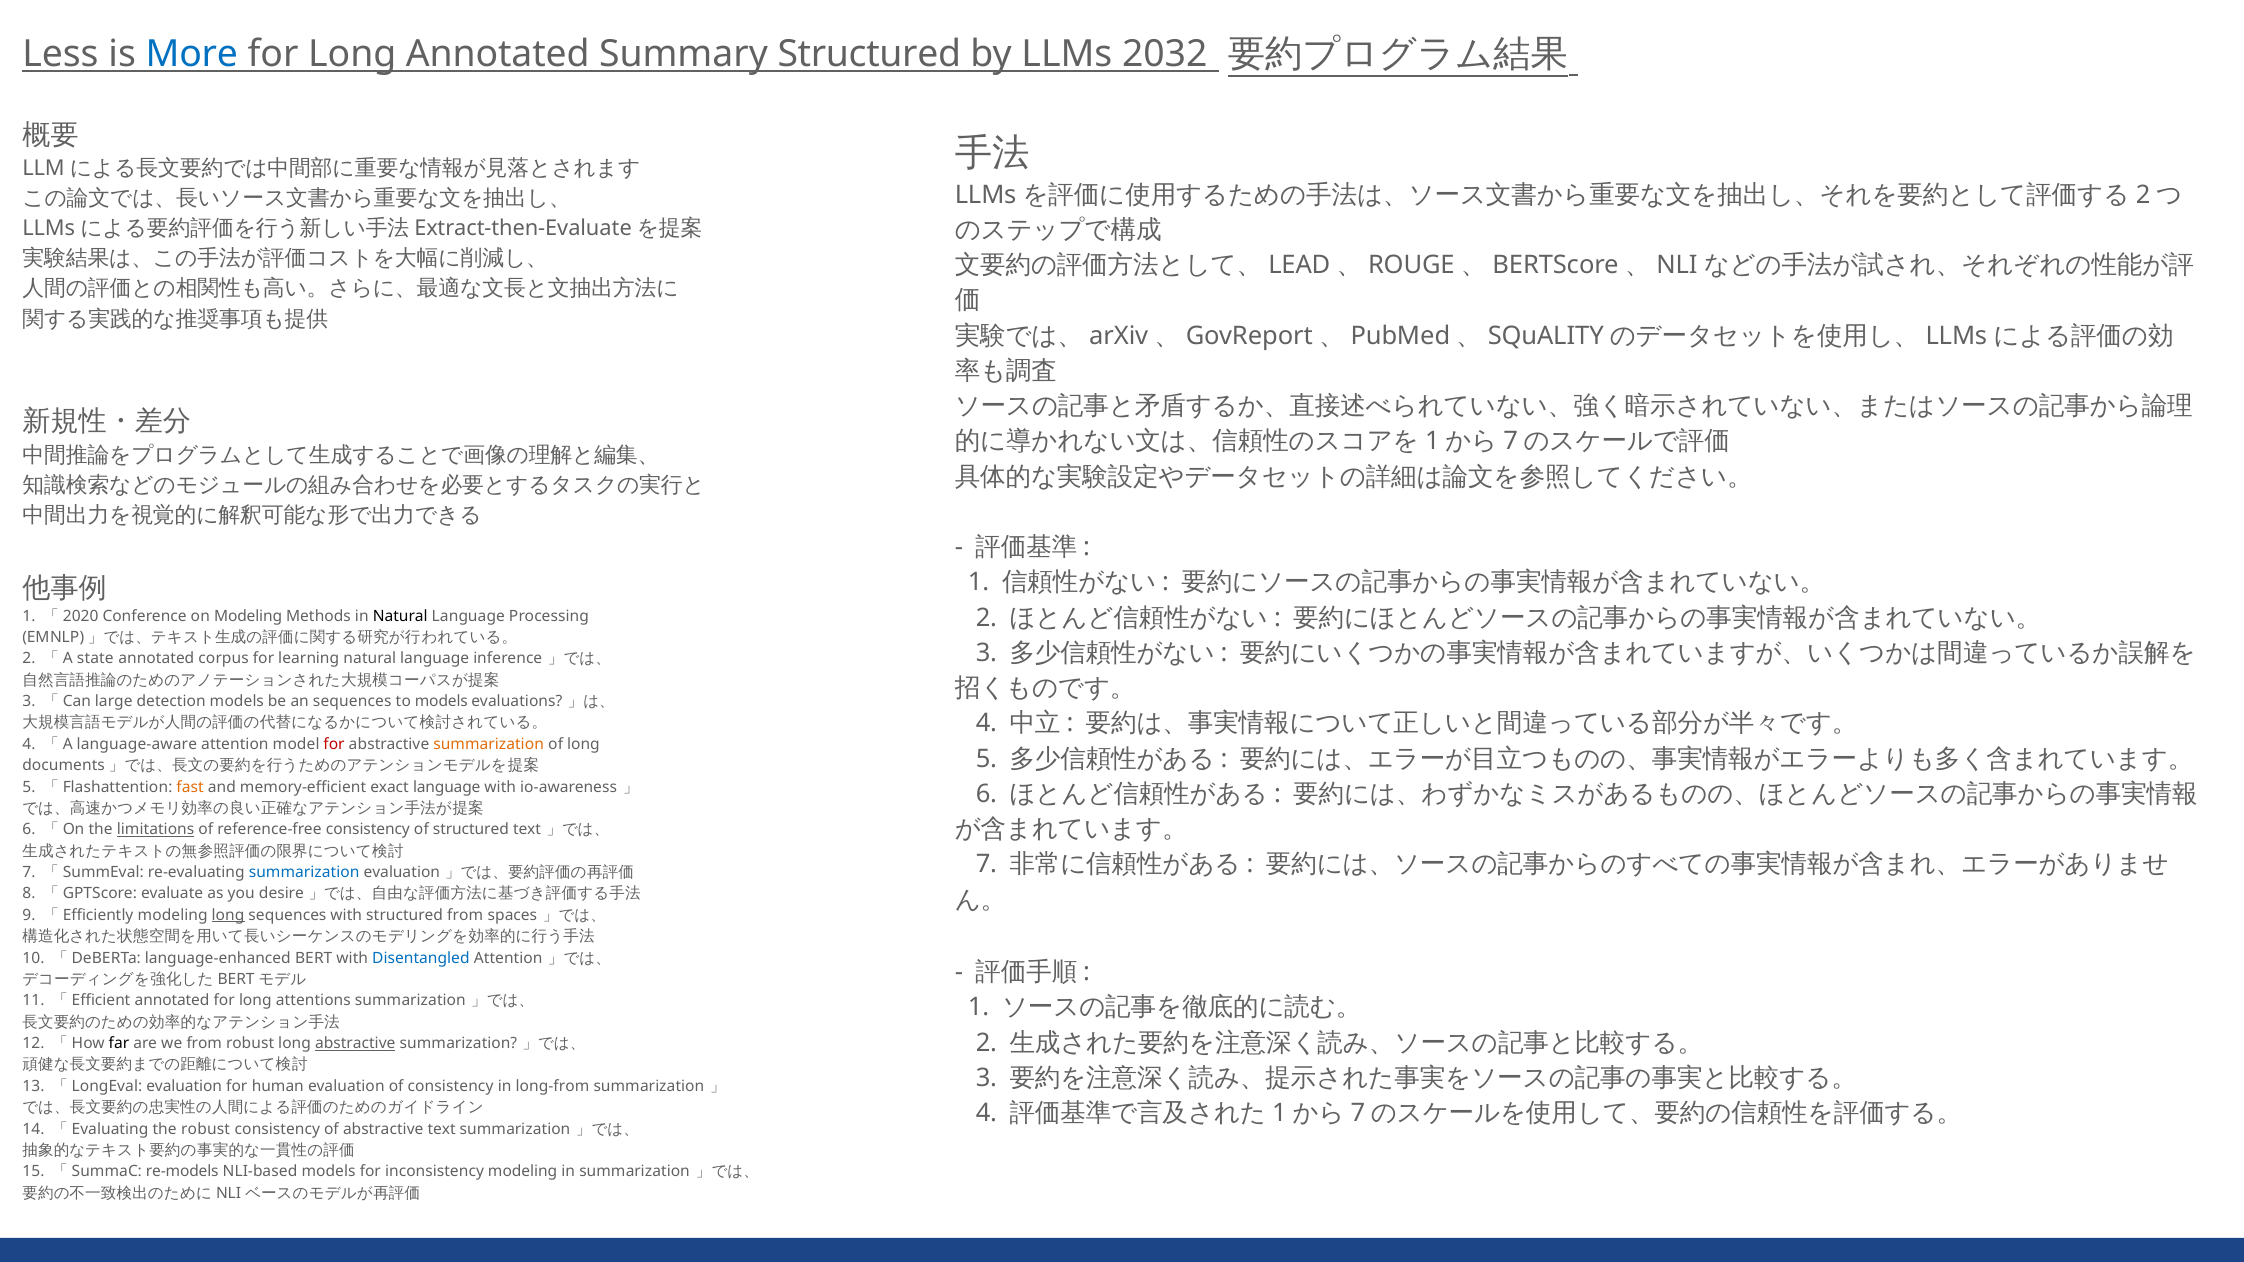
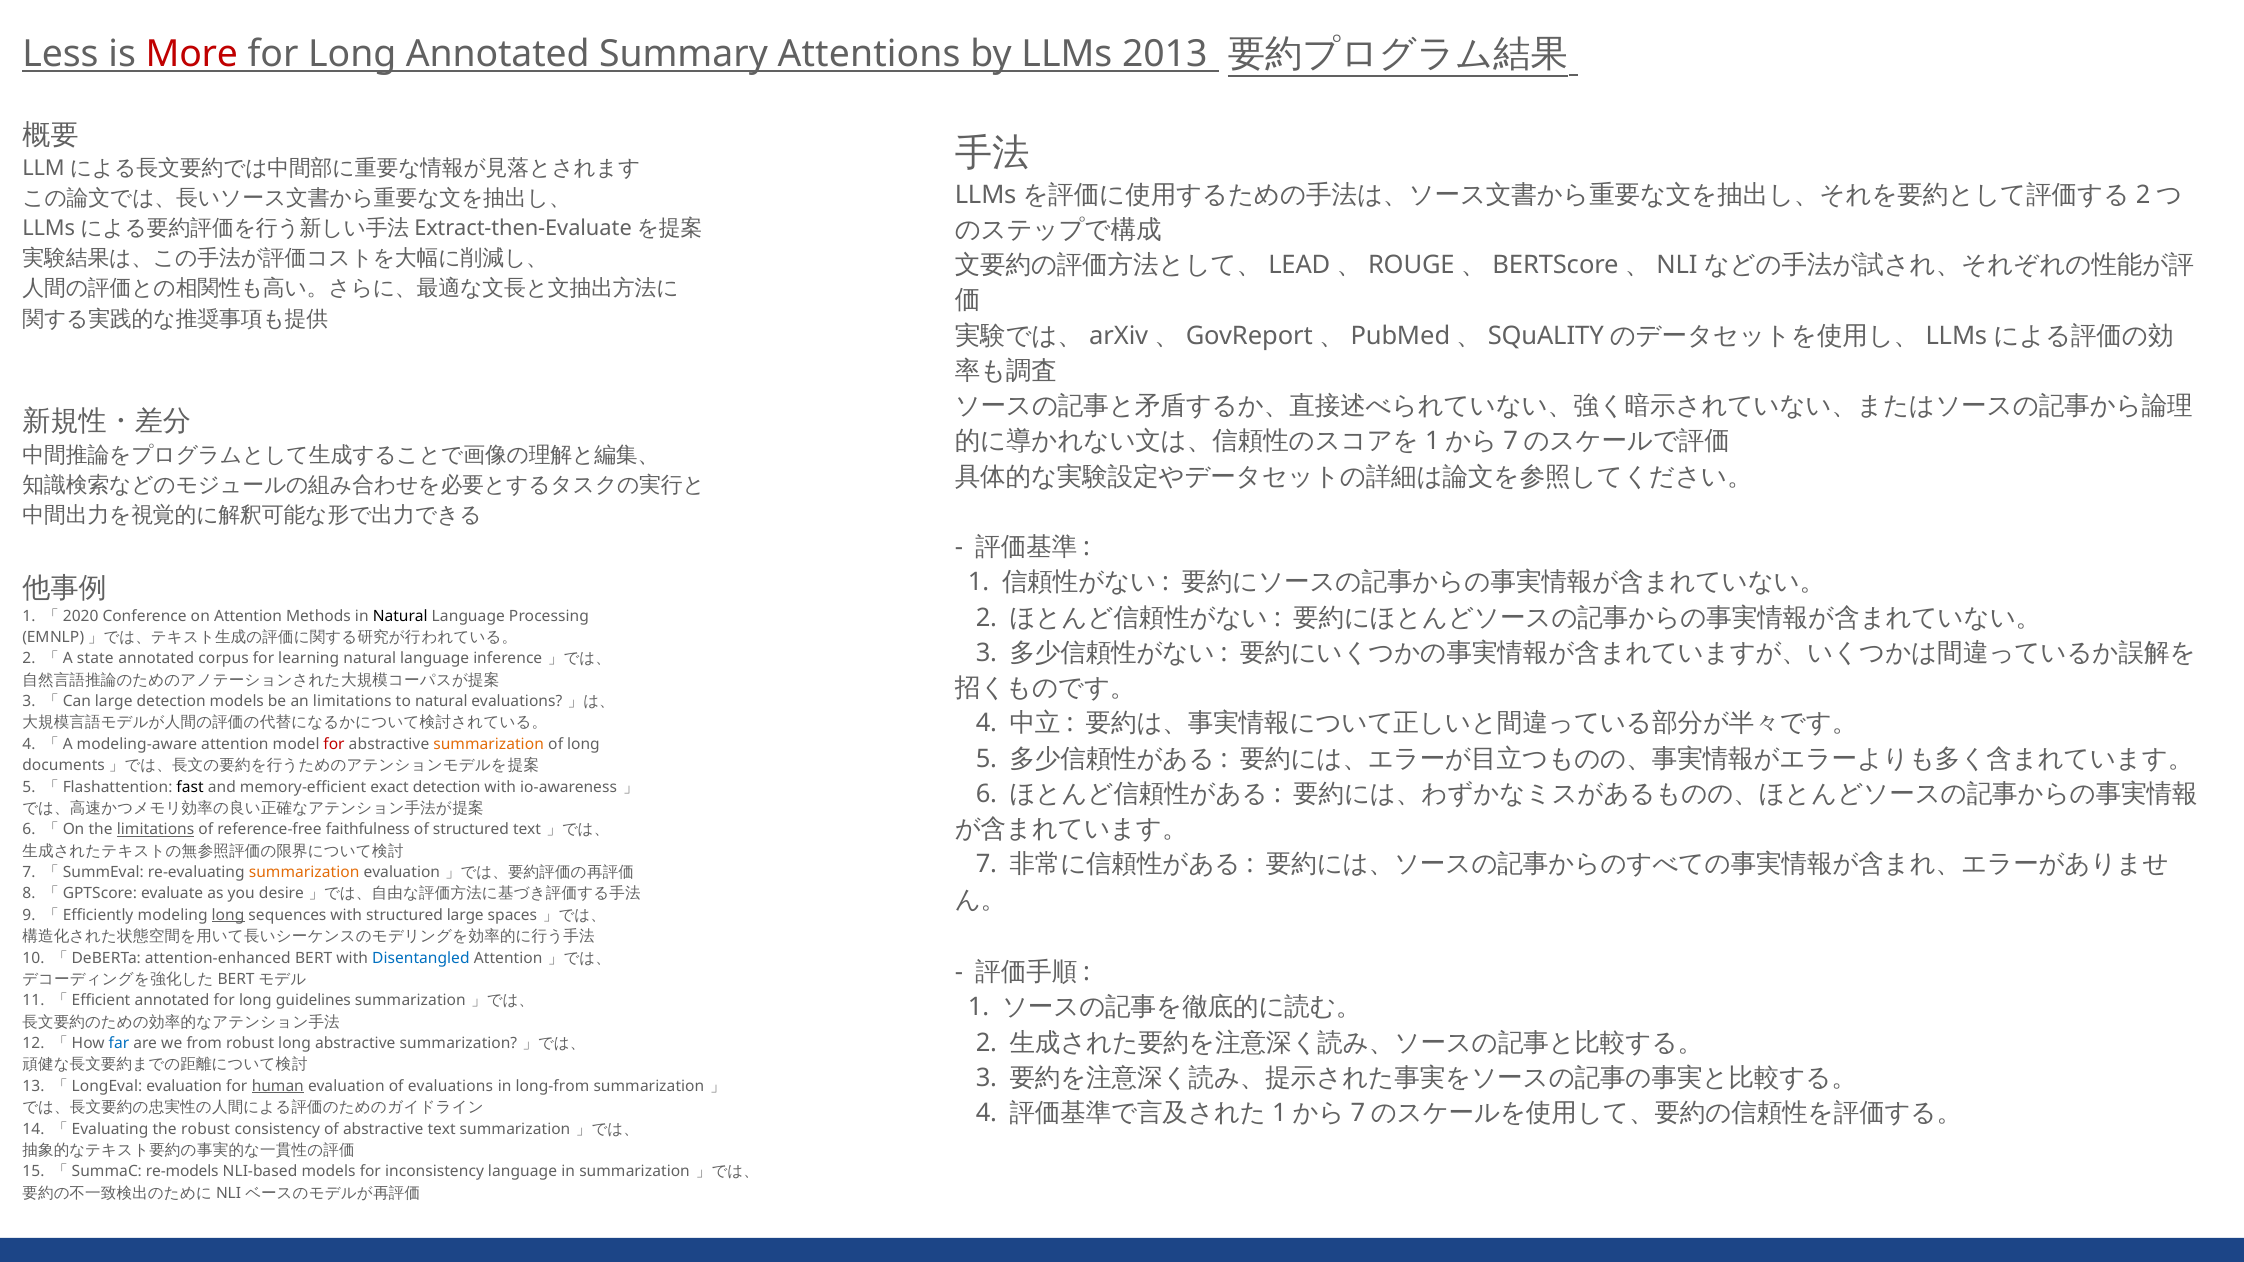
More colour: blue -> red (192, 54)
Summary Structured: Structured -> Attentions (869, 54)
2032: 2032 -> 2013 (1165, 54)
on Modeling: Modeling -> Attention (248, 616)
an sequences: sequences -> limitations (352, 702)
to models: models -> natural (441, 702)
language-aware: language-aware -> modeling-aware (137, 744)
fast colour: orange -> black (190, 787)
exact language: language -> detection (447, 787)
reference-free consistency: consistency -> faithfulness (368, 830)
summarization colour: blue -> orange (304, 873)
structured from: from -> large (465, 915)
language-enhanced: language-enhanced -> attention-enhanced (218, 958)
attentions: attentions -> guidelines (313, 1001)
far colour: black -> blue (119, 1044)
abstractive underline: present -> none (355, 1044)
human underline: none -> present (278, 1086)
of consistency: consistency -> evaluations (450, 1086)
inconsistency modeling: modeling -> language (523, 1172)
